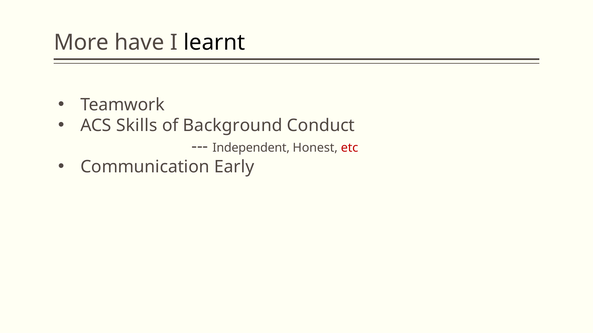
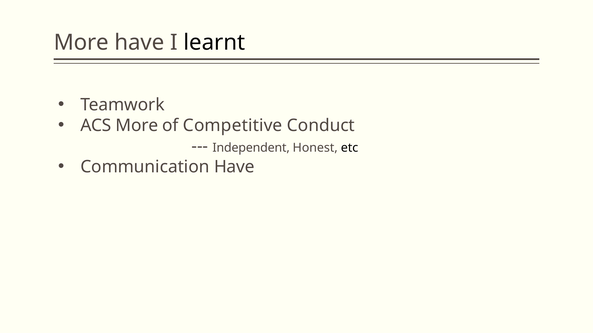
ACS Skills: Skills -> More (137, 126)
Background: Background -> Competitive (233, 126)
etc colour: red -> black (350, 148)
Communication Early: Early -> Have (234, 167)
